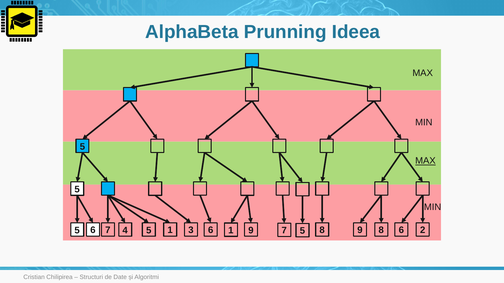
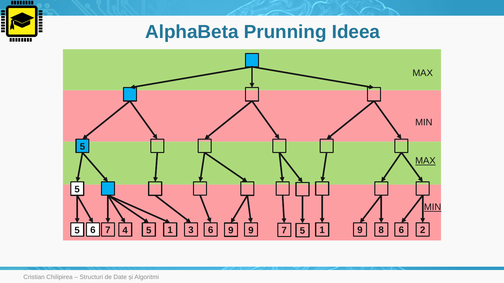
MIN underline: none -> present (433, 208)
3 8: 8 -> 1 (322, 231)
5 1: 1 -> 9 (231, 231)
